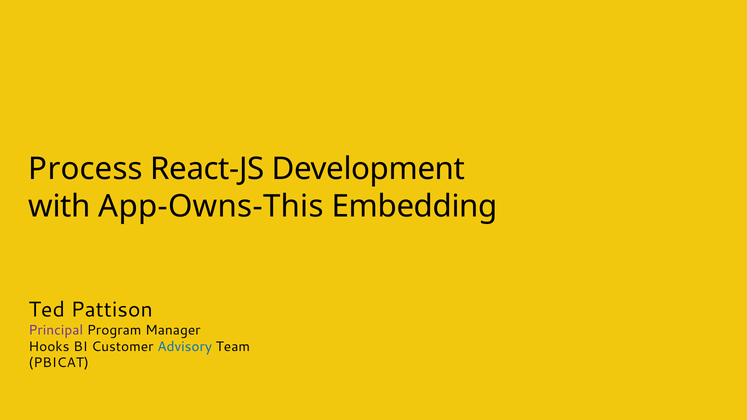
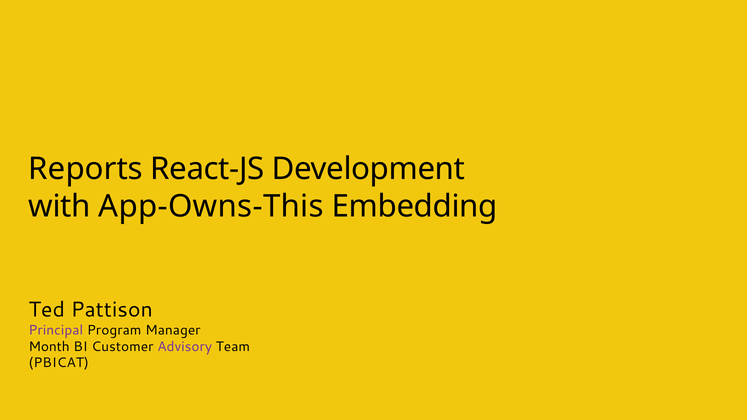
Process: Process -> Reports (86, 169)
Hooks: Hooks -> Month (49, 347)
Advisory colour: blue -> purple (185, 347)
